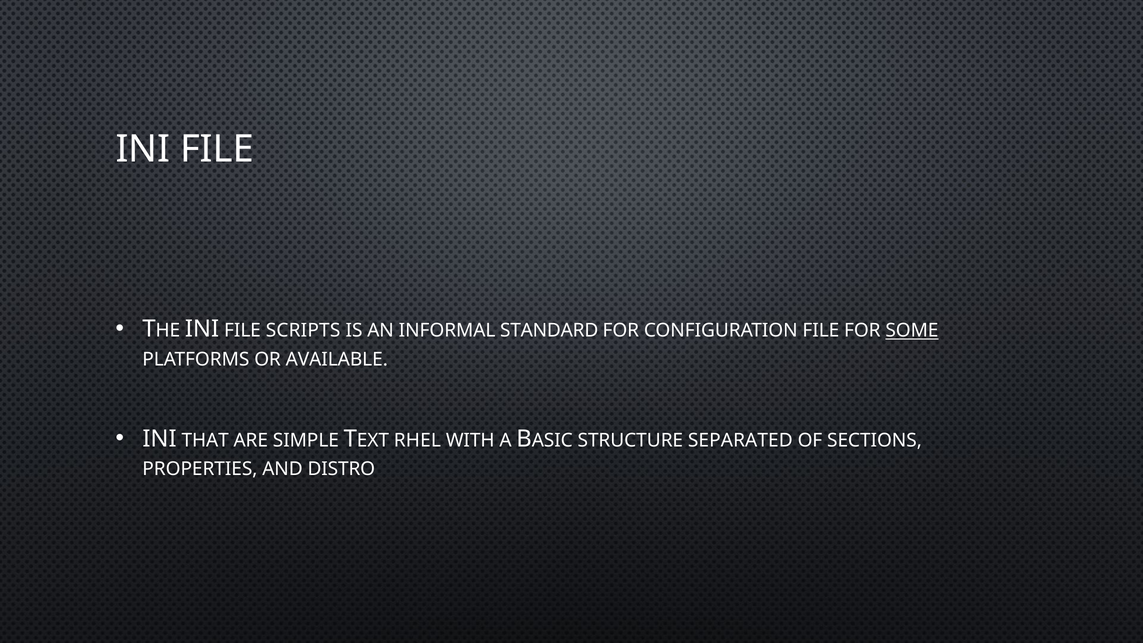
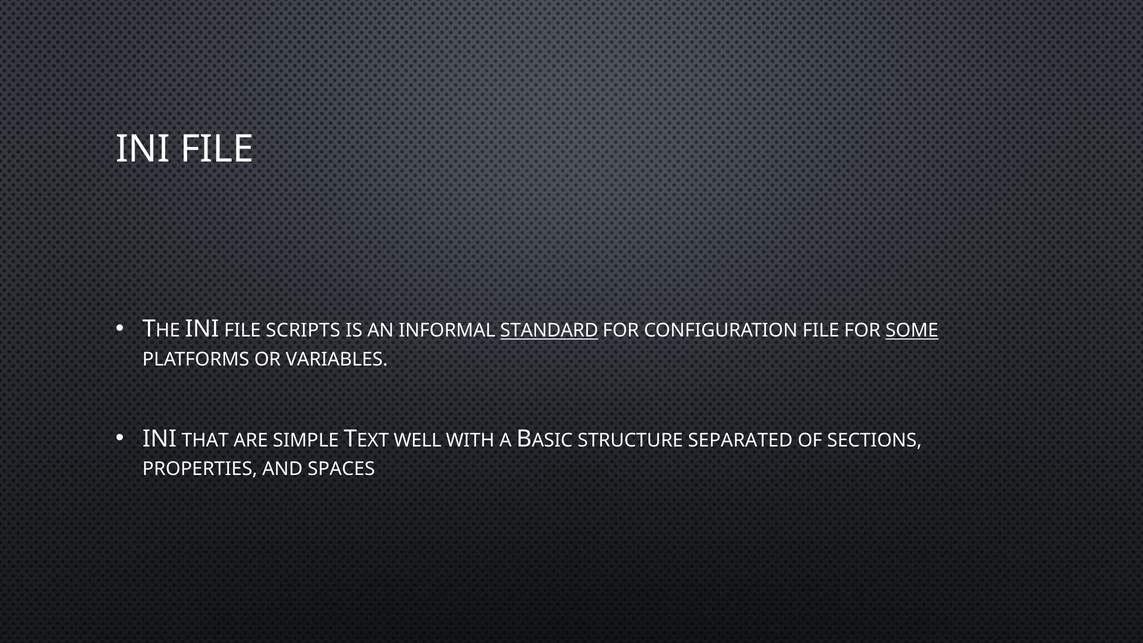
STANDARD underline: none -> present (549, 331)
AVAILABLE: AVAILABLE -> VARIABLES (337, 359)
RHEL: RHEL -> WELL (418, 440)
DISTRO: DISTRO -> SPACES (341, 469)
